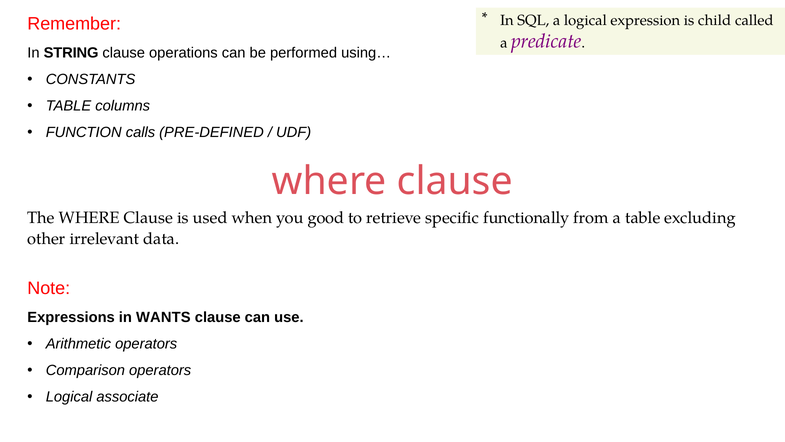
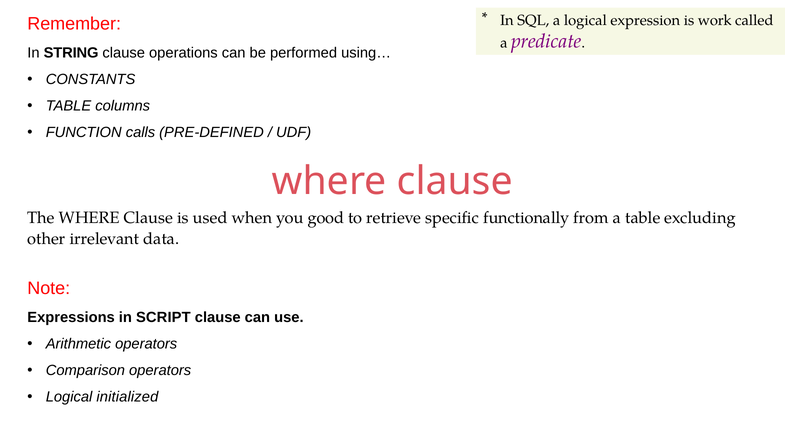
child: child -> work (715, 21)
WANTS: WANTS -> SCRIPT (163, 317)
associate: associate -> initialized (127, 397)
